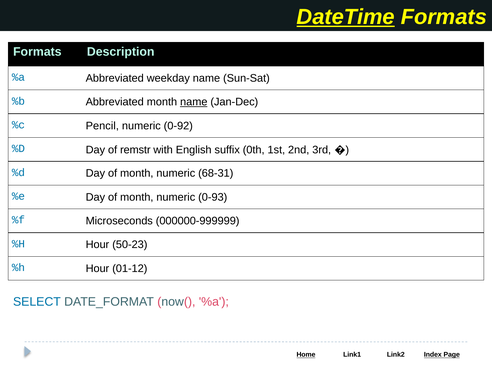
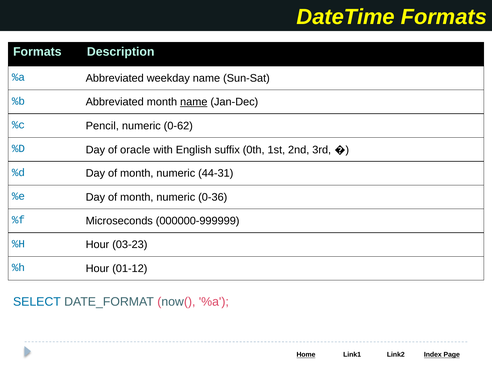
DateTime underline: present -> none (346, 17)
0-92: 0-92 -> 0-62 (178, 126)
remstr: remstr -> oracle (135, 150)
68-31: 68-31 -> 44-31 (216, 173)
0-93: 0-93 -> 0-36 (213, 197)
50-23: 50-23 -> 03-23 (130, 245)
